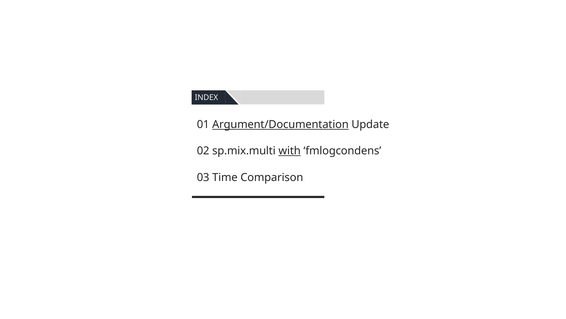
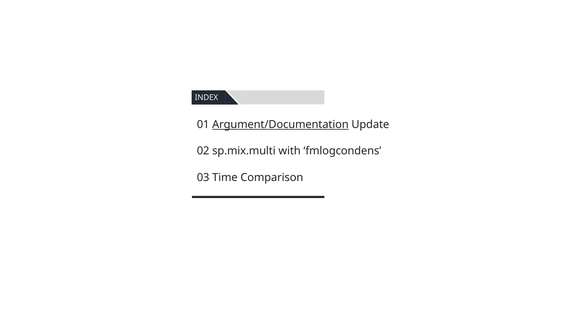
with underline: present -> none (290, 151)
